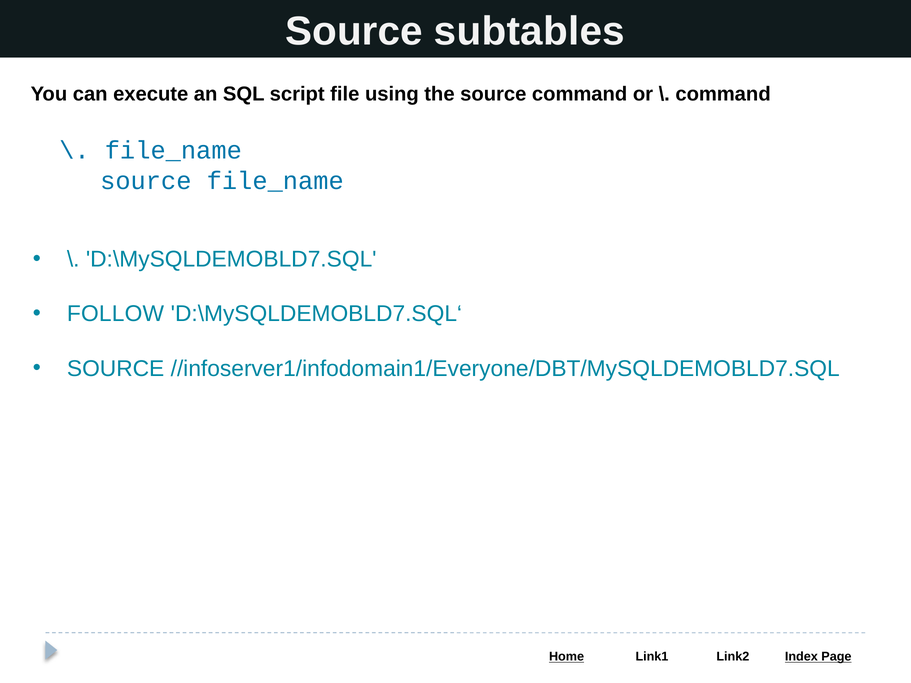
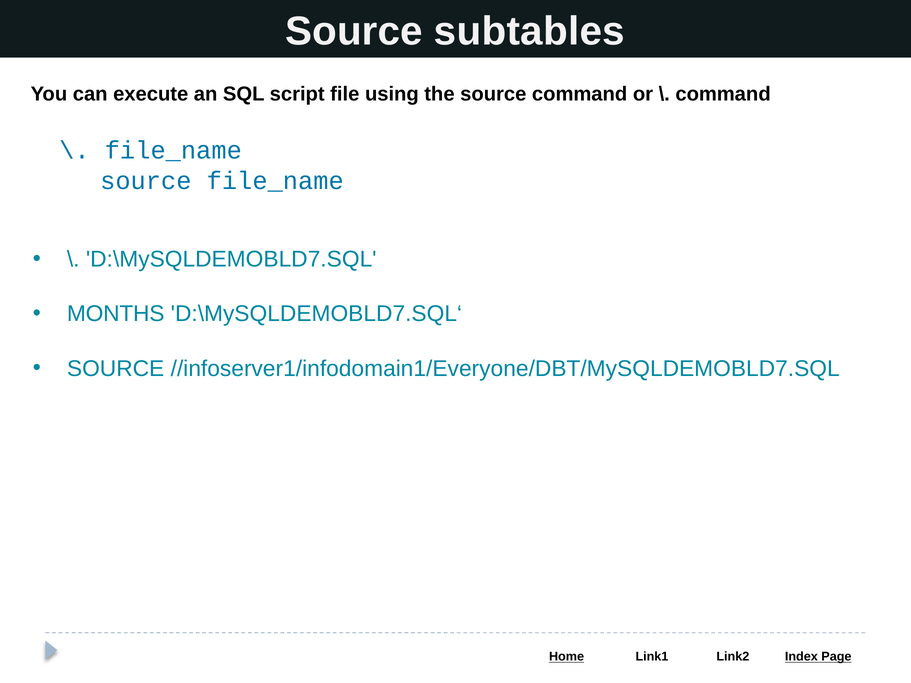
FOLLOW: FOLLOW -> MONTHS (116, 314)
